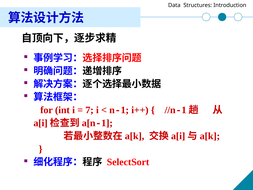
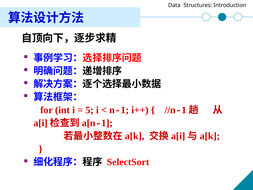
7: 7 -> 5 (90, 110)
